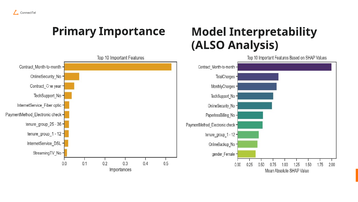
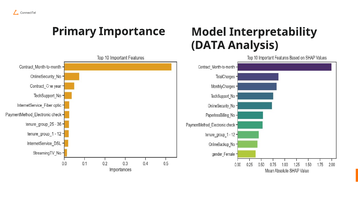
ALSO: ALSO -> DATA (208, 45)
